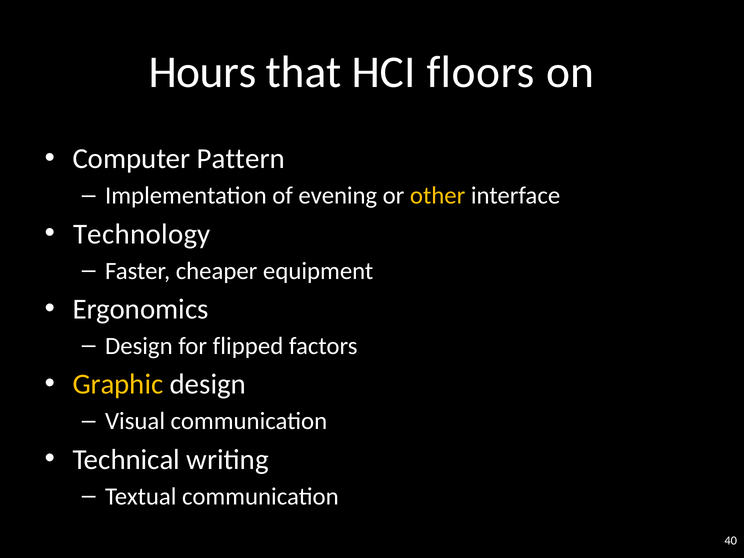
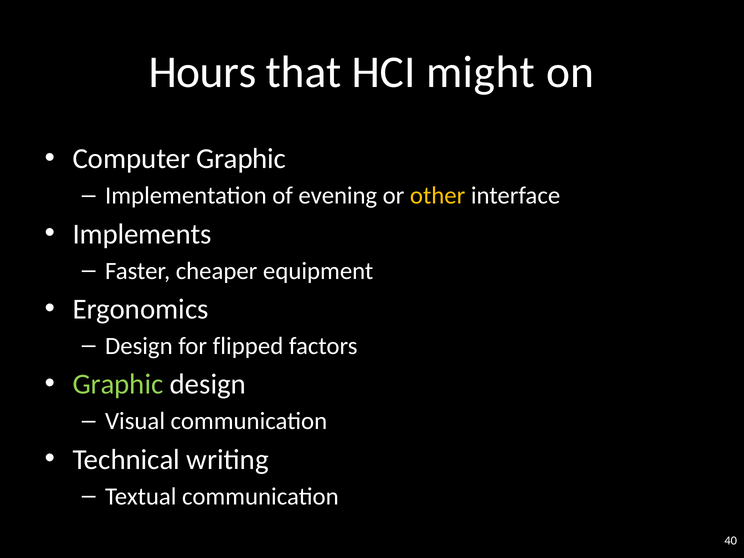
floors: floors -> might (481, 72)
Computer Pattern: Pattern -> Graphic (241, 159)
Technology: Technology -> Implements (142, 234)
Graphic colour: yellow -> light green (118, 384)
